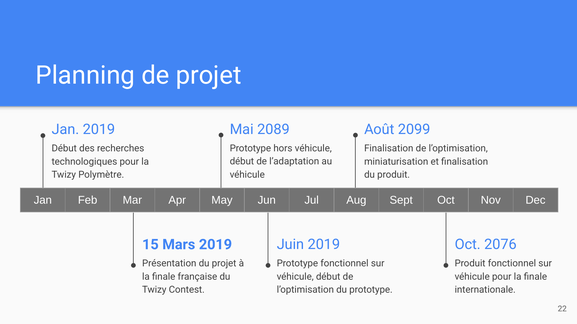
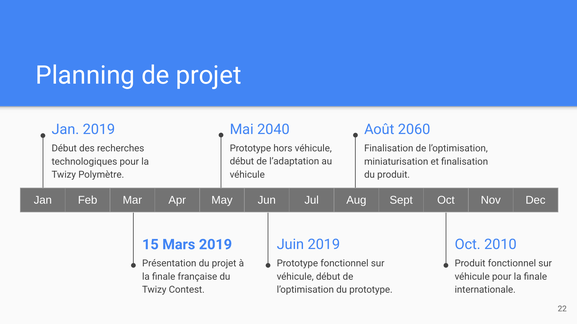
2089: 2089 -> 2040 (273, 130)
2099: 2099 -> 2060 (414, 130)
2076: 2076 -> 2010 (500, 245)
